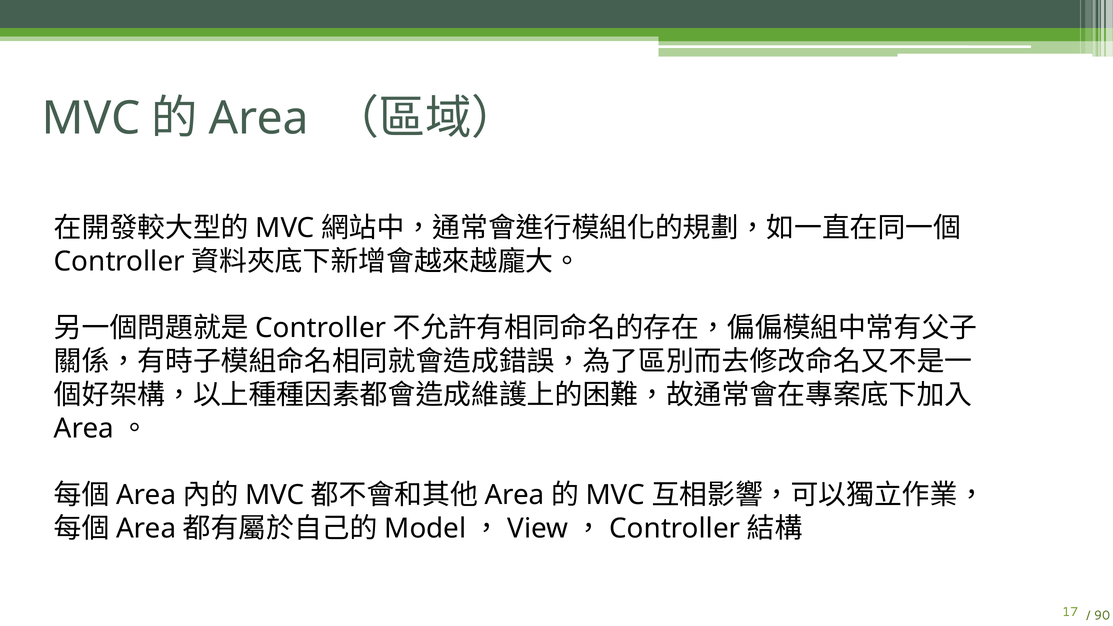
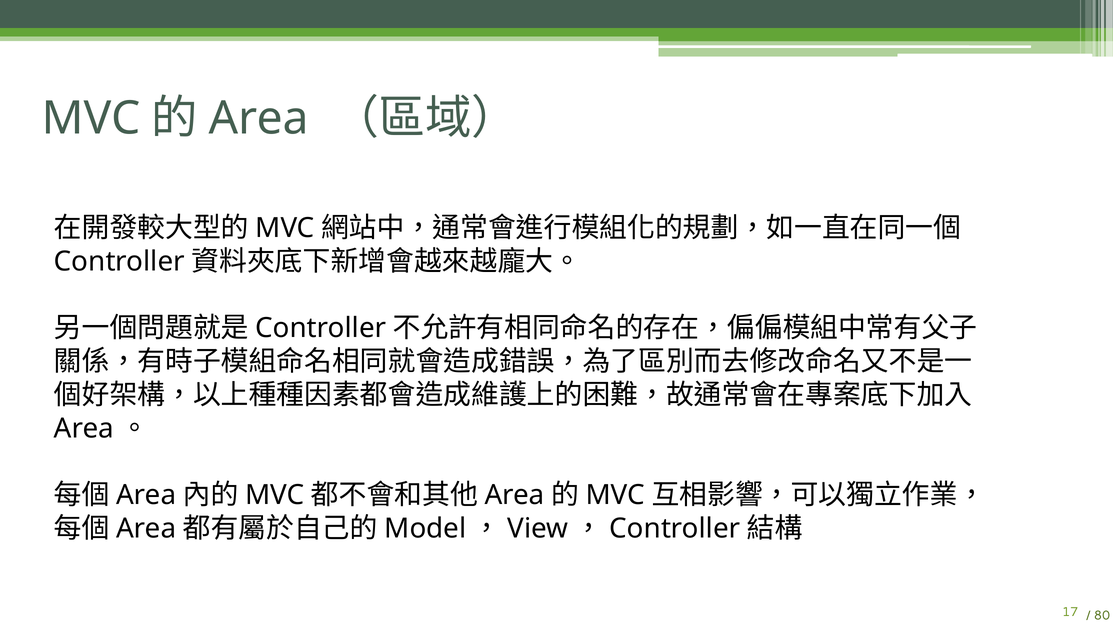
90: 90 -> 80 (1102, 616)
